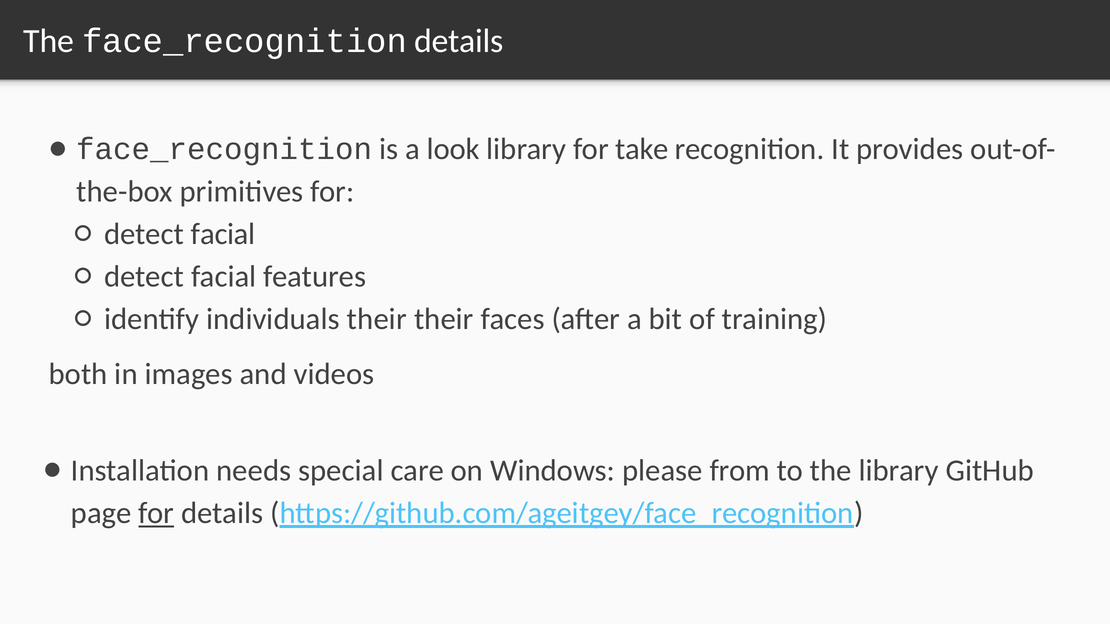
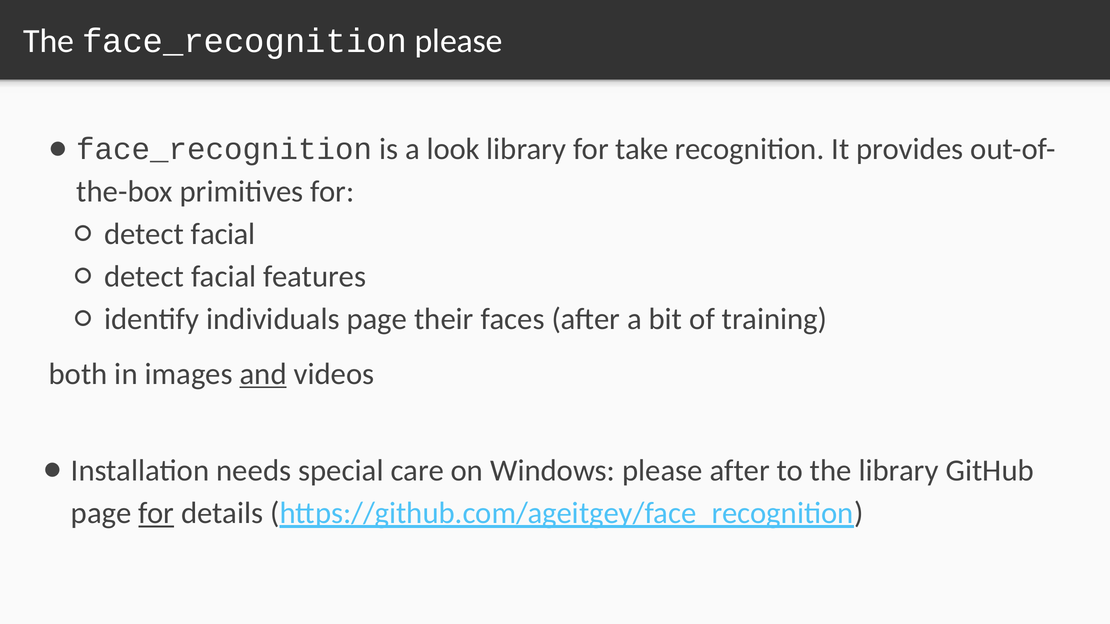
face_recognition details: details -> please (459, 41)
individuals their: their -> page (377, 319)
and underline: none -> present (263, 374)
please from: from -> after (740, 471)
